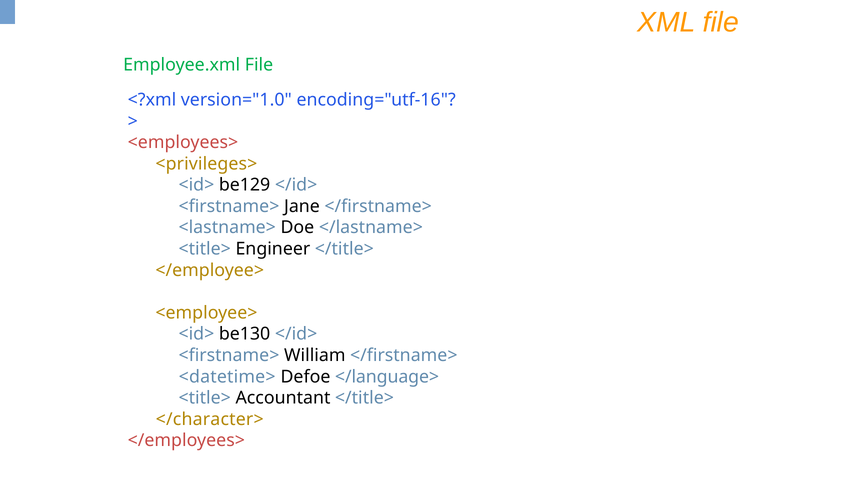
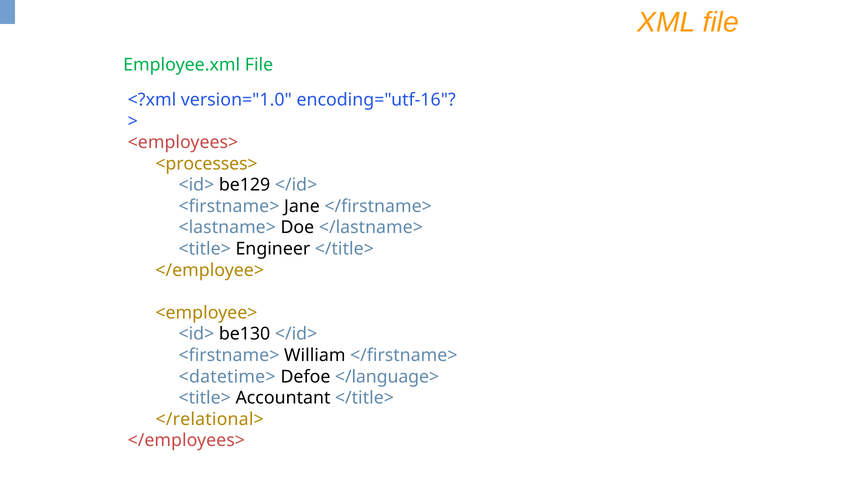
<privileges>: <privileges> -> <processes> (207, 164)
</character>: </character> -> </relational> (210, 420)
